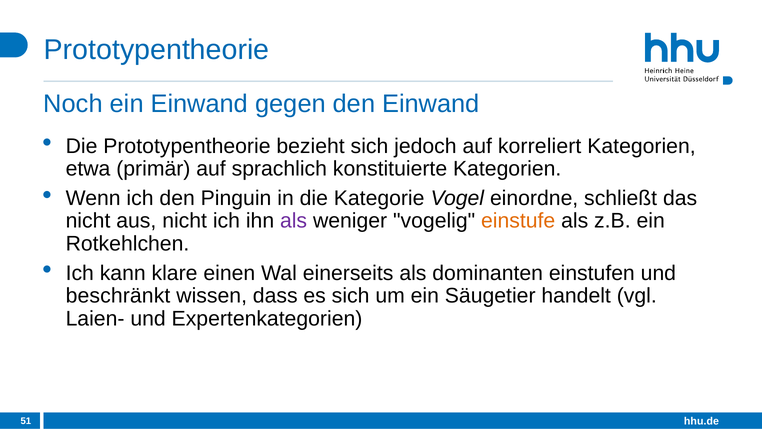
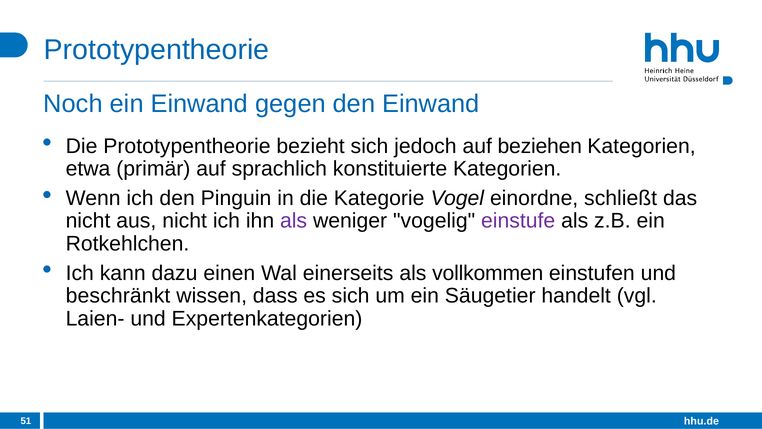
korreliert: korreliert -> beziehen (540, 146)
einstufe colour: orange -> purple (518, 221)
klare: klare -> dazu (175, 273)
dominanten: dominanten -> vollkommen (488, 273)
